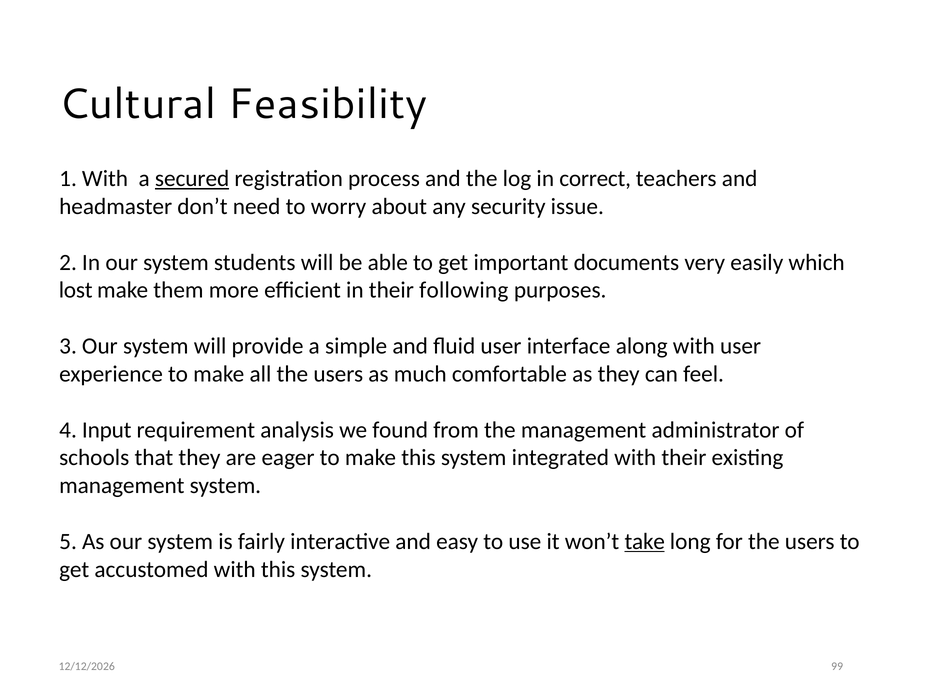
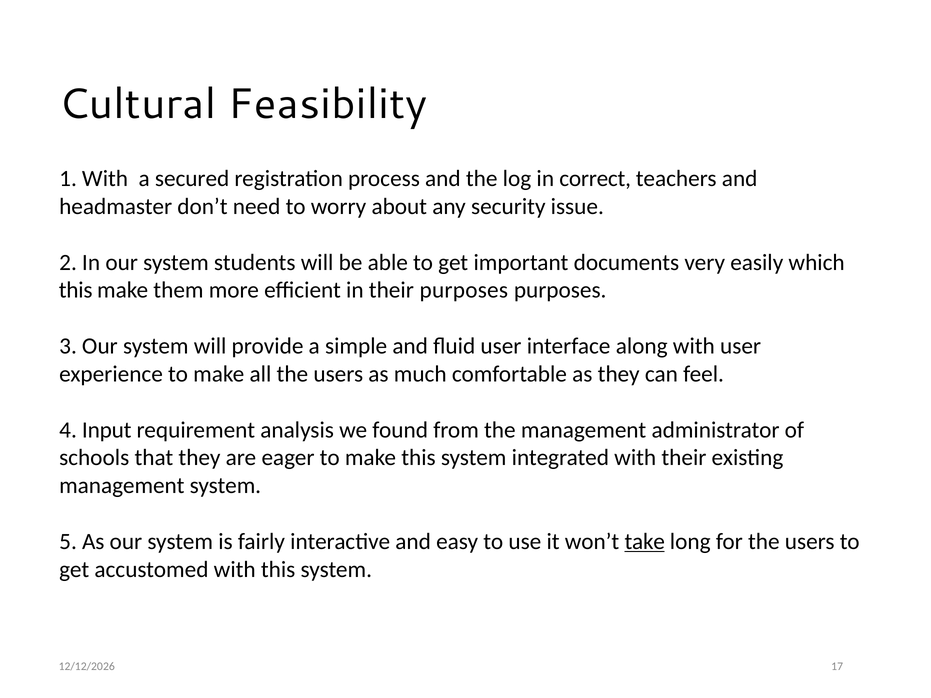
secured underline: present -> none (192, 179)
lost: lost -> this (76, 290)
their following: following -> purposes (464, 290)
99: 99 -> 17 (837, 667)
